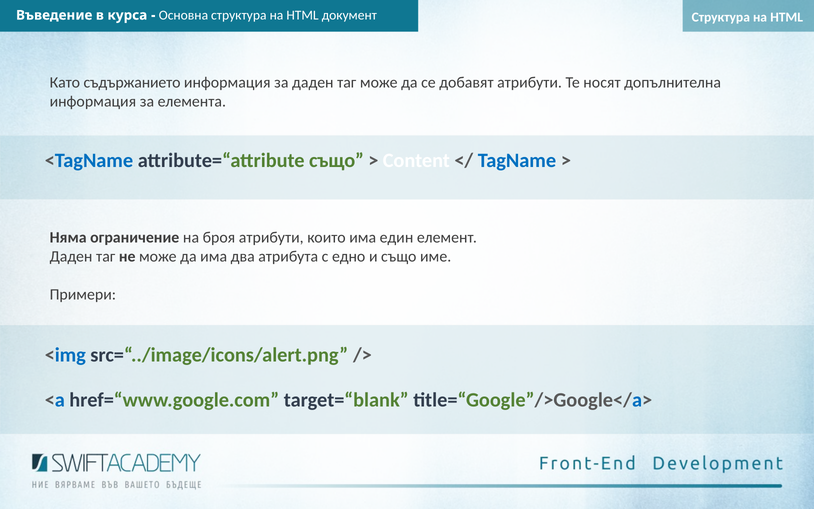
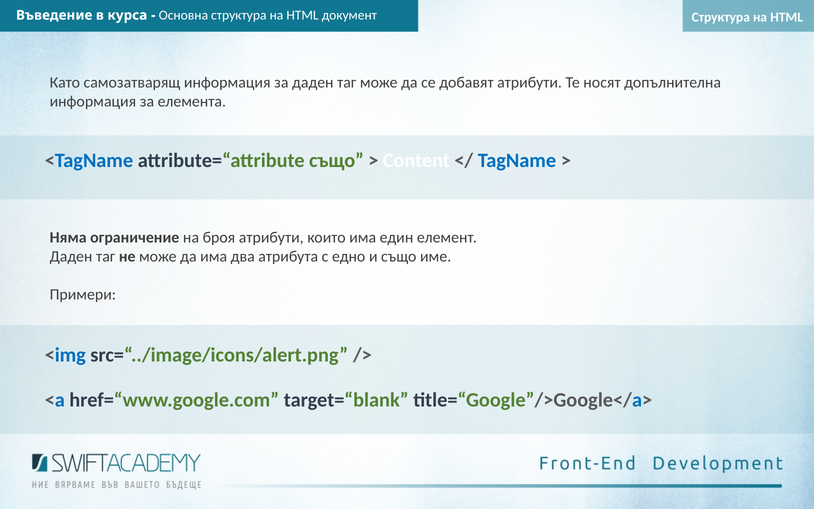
съдържанието: съдържанието -> самозатварящ (132, 82)
